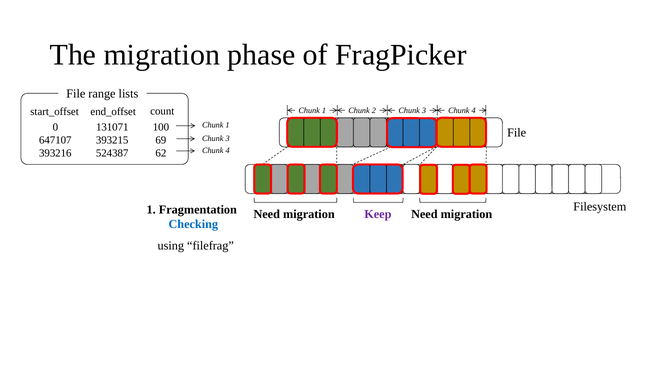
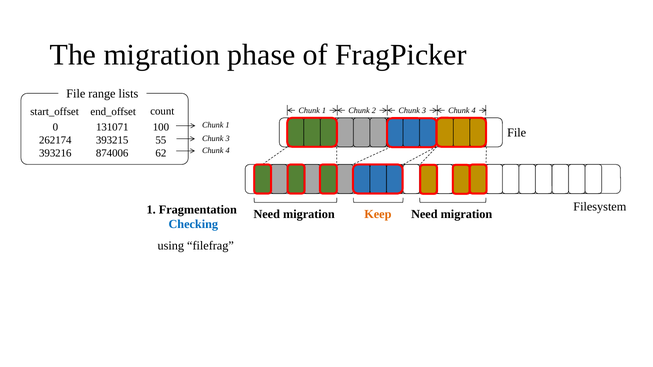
647107: 647107 -> 262174 (55, 140)
69: 69 -> 55 (161, 140)
524387: 524387 -> 874006 (112, 153)
Keep colour: purple -> orange (378, 214)
